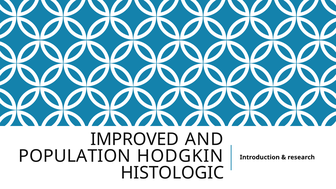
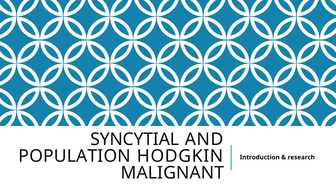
IMPROVED: IMPROVED -> SYNCYTIAL (135, 139)
HISTOLOGIC: HISTOLOGIC -> MALIGNANT (172, 173)
